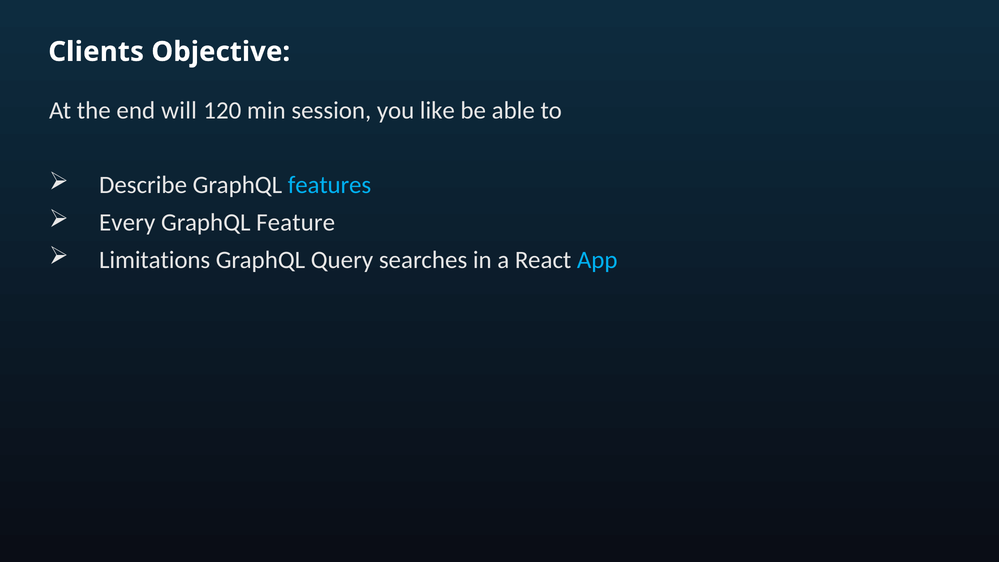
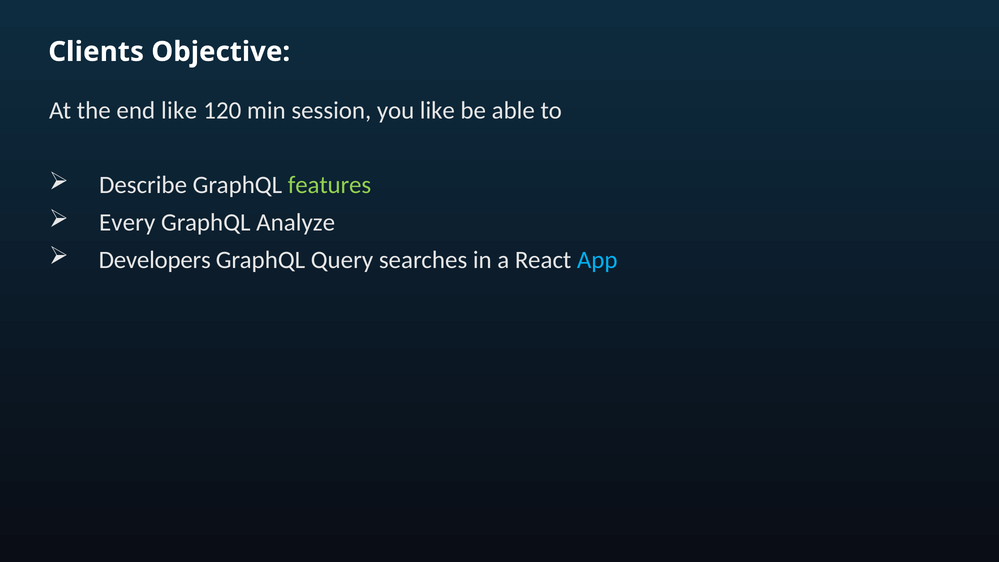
end will: will -> like (179, 110)
features colour: light blue -> light green (329, 185)
Feature: Feature -> Analyze (296, 222)
Limitations: Limitations -> Developers (155, 260)
